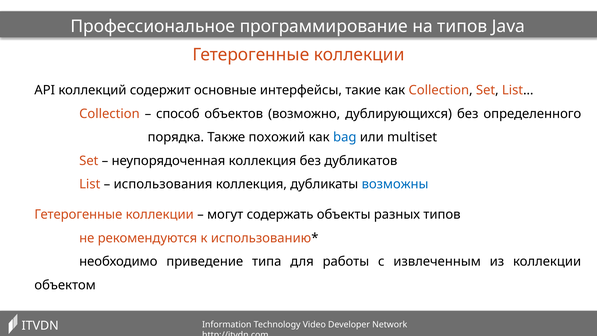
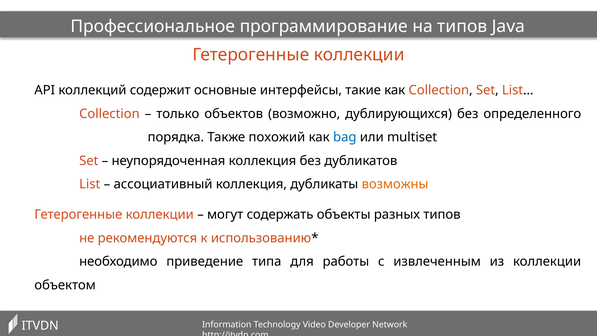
способ: способ -> только (178, 114)
использования: использования -> ассоциативный (163, 184)
возможны colour: blue -> orange (395, 184)
